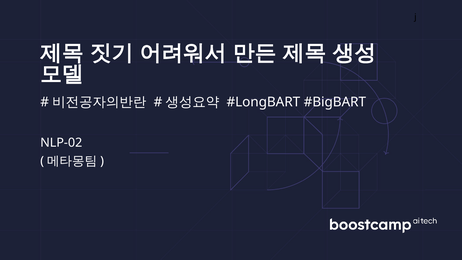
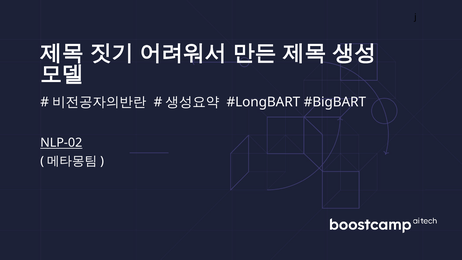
NLP-02 underline: none -> present (61, 143)
